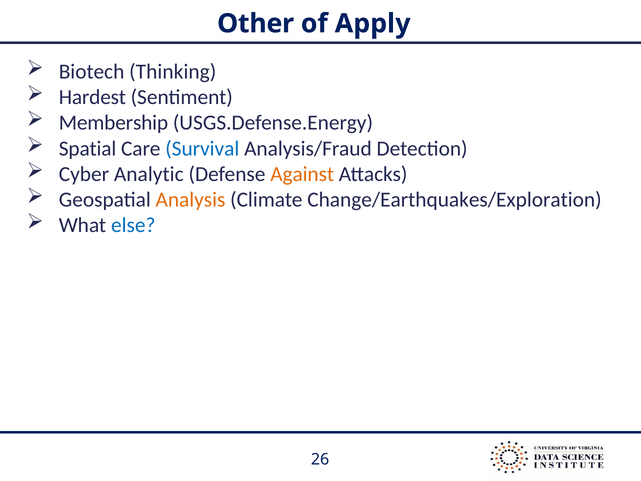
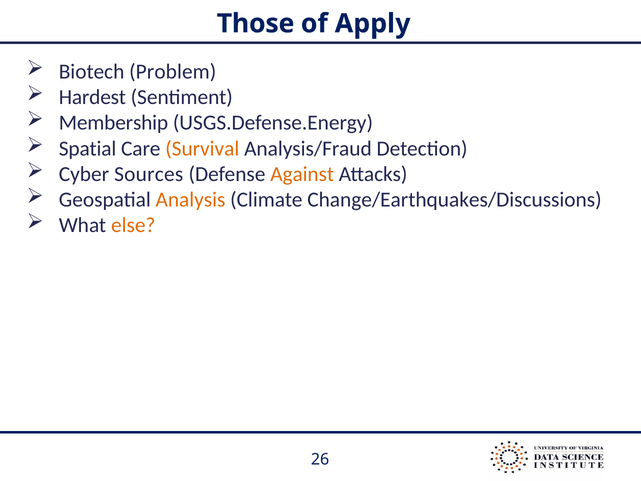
Other: Other -> Those (256, 24)
Thinking: Thinking -> Problem (173, 71)
Survival colour: blue -> orange (202, 148)
Analytic: Analytic -> Sources (149, 174)
Change/Earthquakes/Exploration: Change/Earthquakes/Exploration -> Change/Earthquakes/Discussions (454, 200)
else colour: blue -> orange (133, 225)
